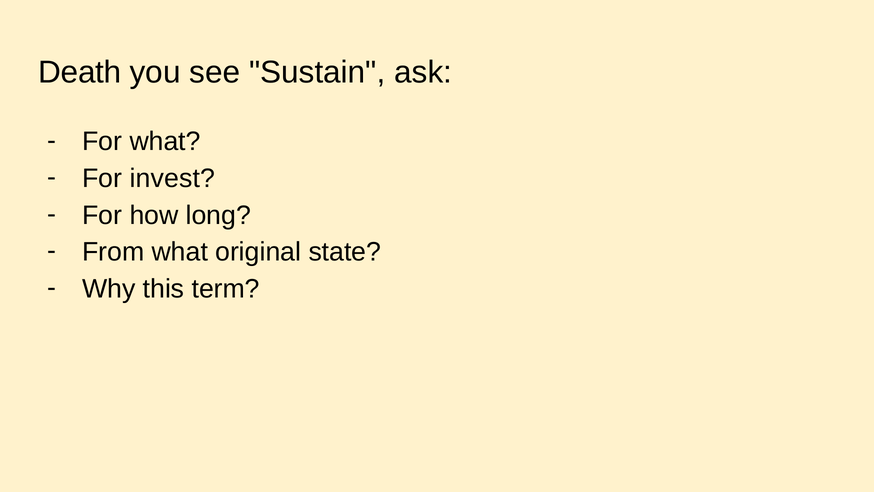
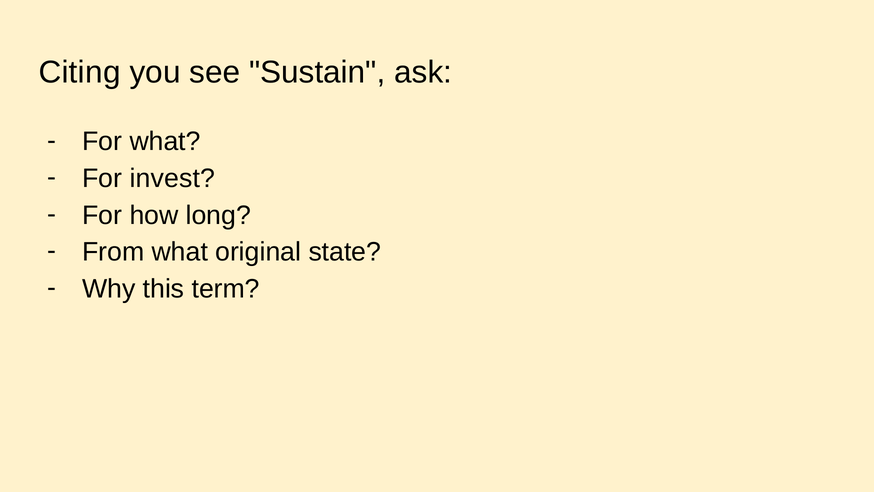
Death: Death -> Citing (80, 72)
